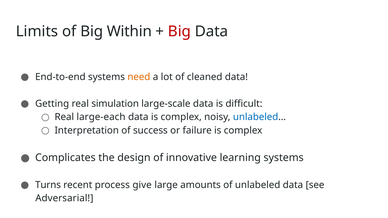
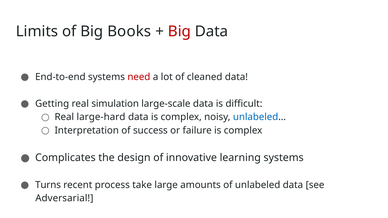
Within: Within -> Books (129, 31)
need colour: orange -> red (139, 77)
large-each: large-each -> large-hard (101, 117)
give: give -> take (142, 185)
